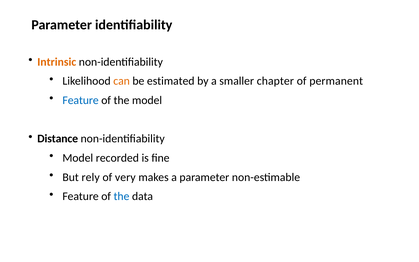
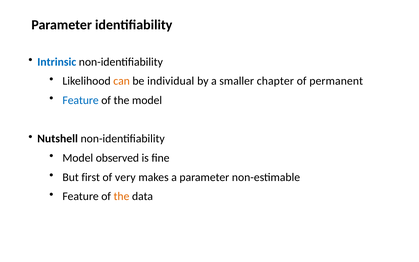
Intrinsic colour: orange -> blue (57, 62)
estimated: estimated -> individual (171, 81)
Distance: Distance -> Nutshell (58, 139)
recorded: recorded -> observed (117, 158)
rely: rely -> first (91, 177)
the colour: blue -> orange (121, 196)
